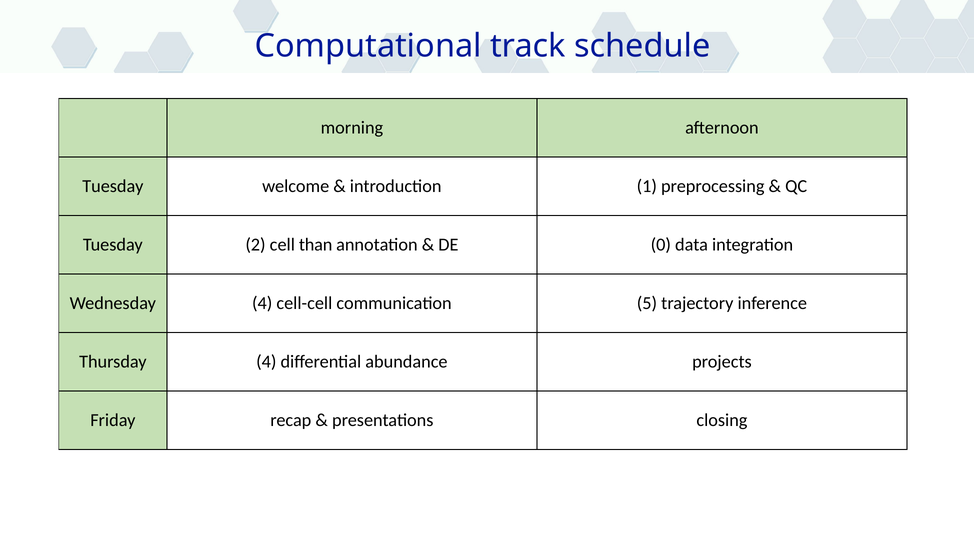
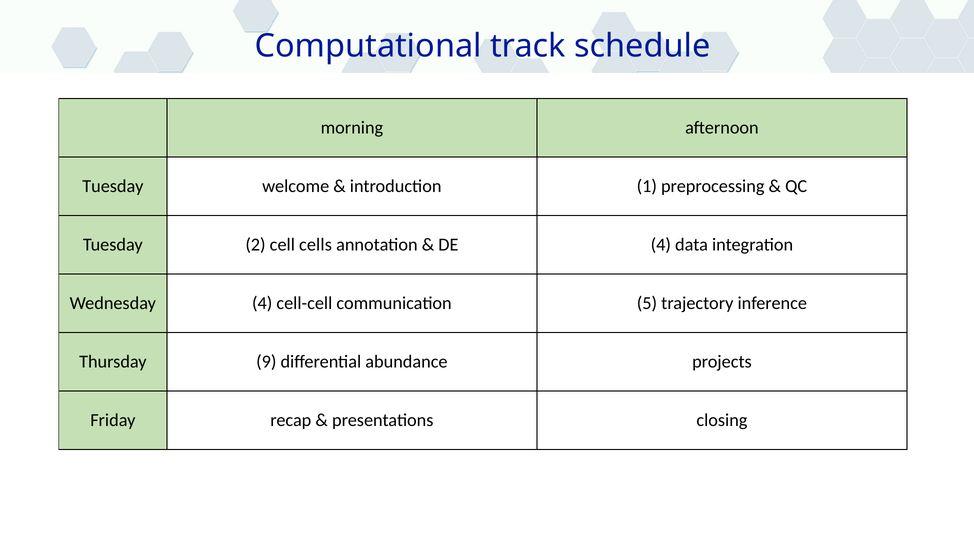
than: than -> cells (315, 245)
DE 0: 0 -> 4 (661, 245)
Thursday 4: 4 -> 9 (266, 362)
